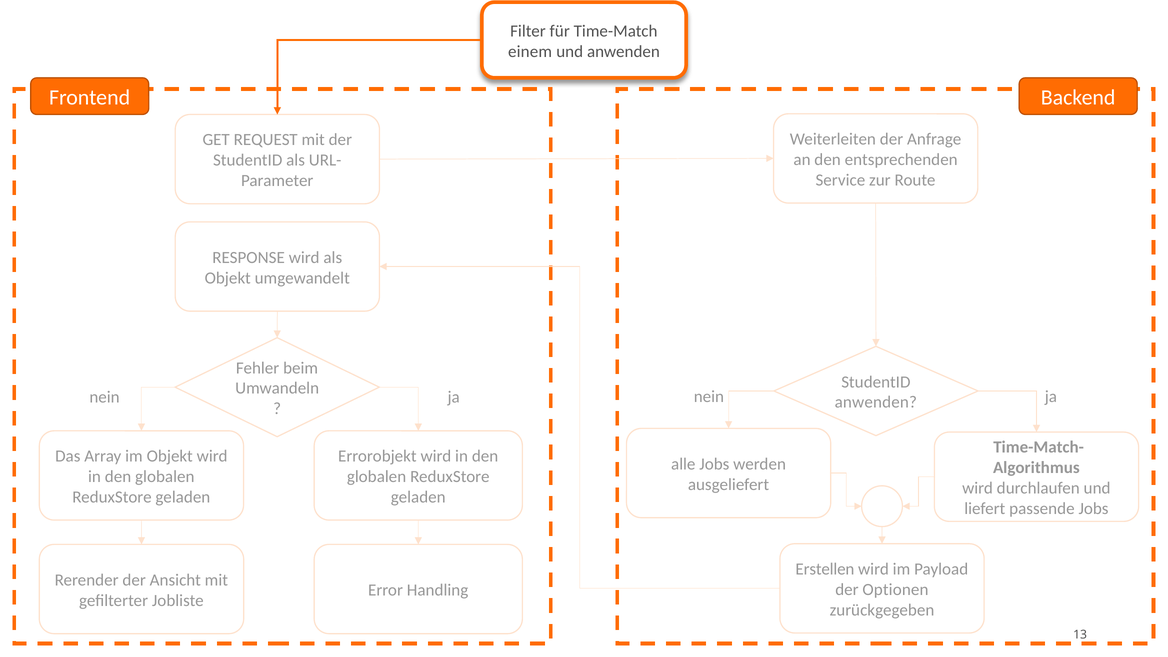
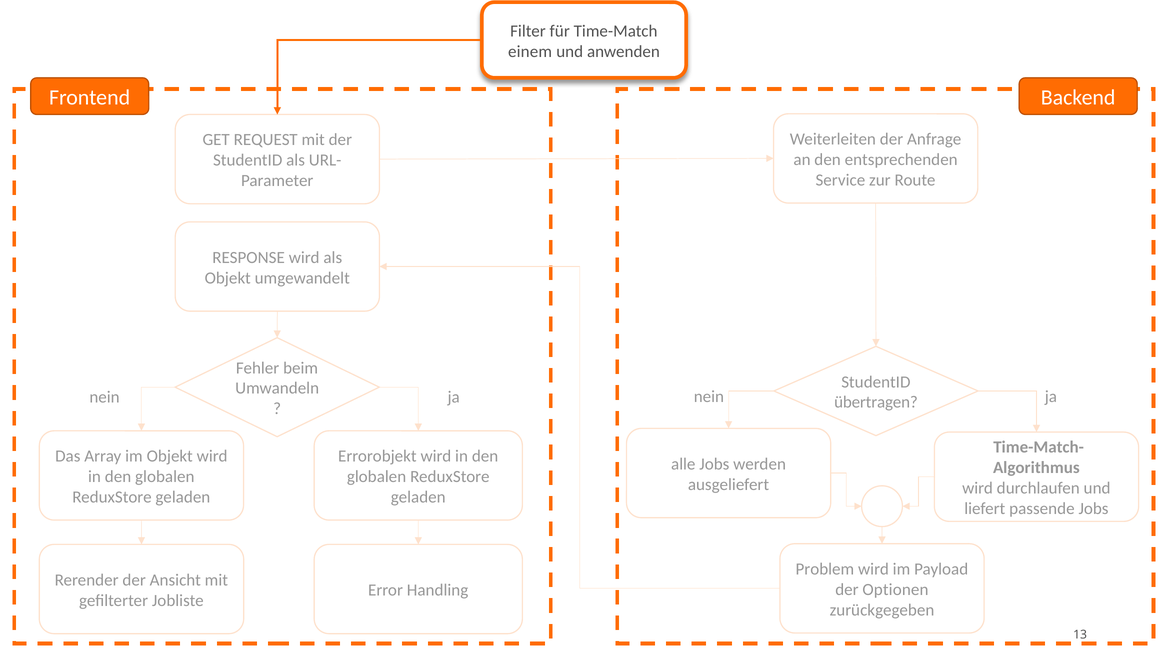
anwenden: anwenden -> übertragen (876, 402)
Erstellen: Erstellen -> Problem (825, 569)
